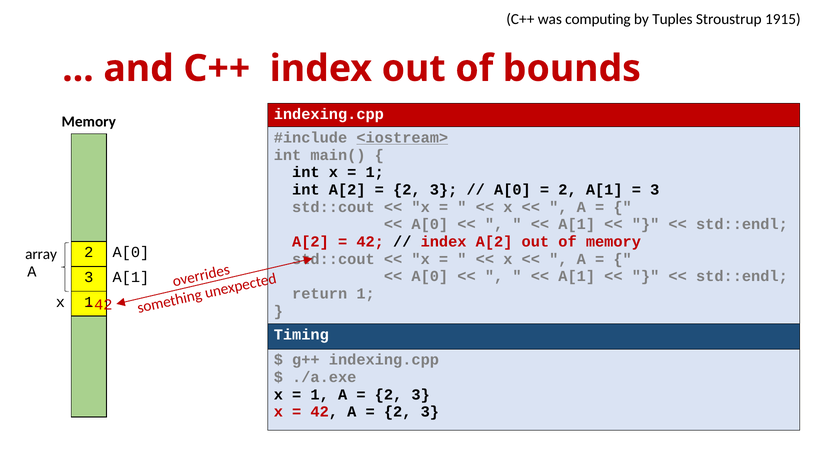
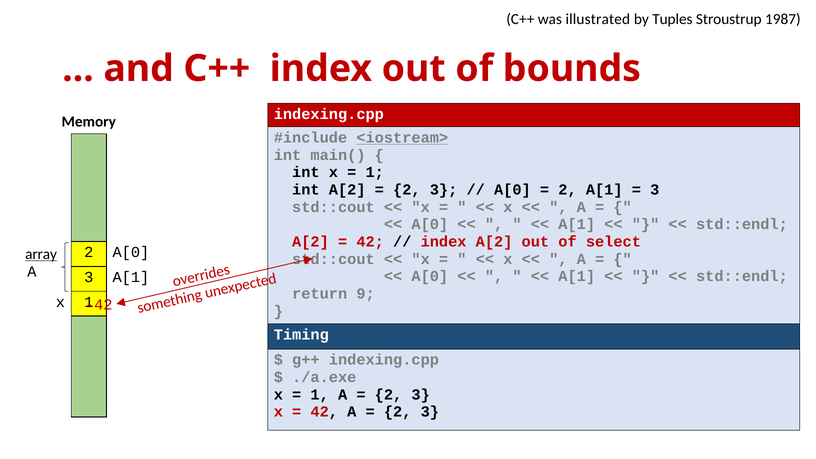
computing: computing -> illustrated (598, 19)
1915: 1915 -> 1987 (783, 19)
of memory: memory -> select (613, 242)
array underline: none -> present (41, 254)
return 1: 1 -> 9 (366, 294)
